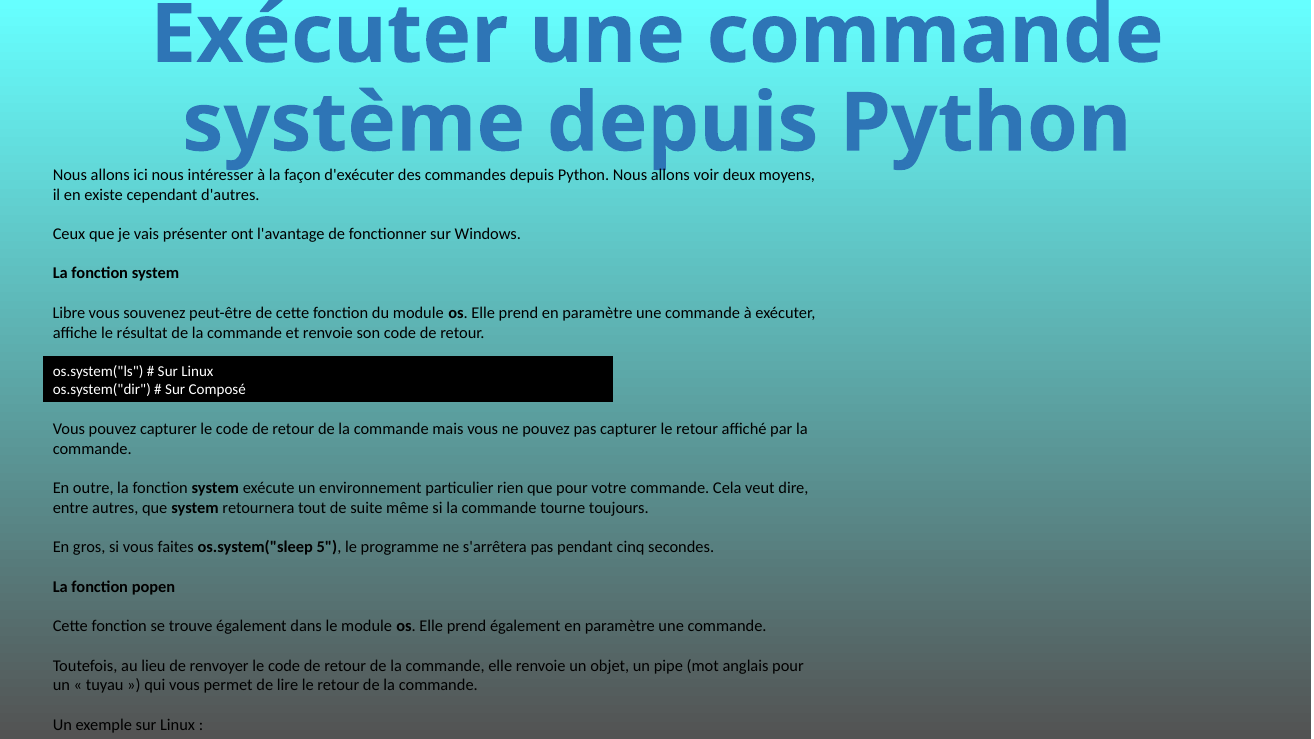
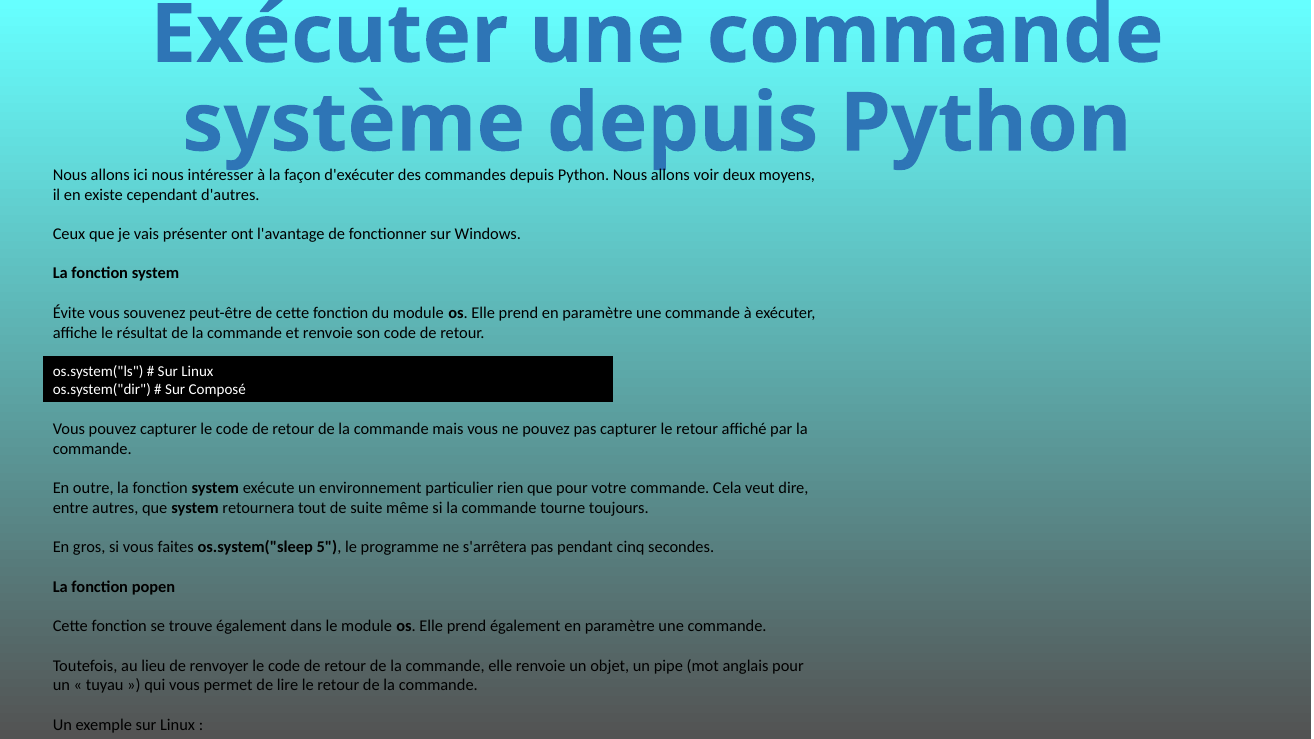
Libre: Libre -> Évite (69, 313)
